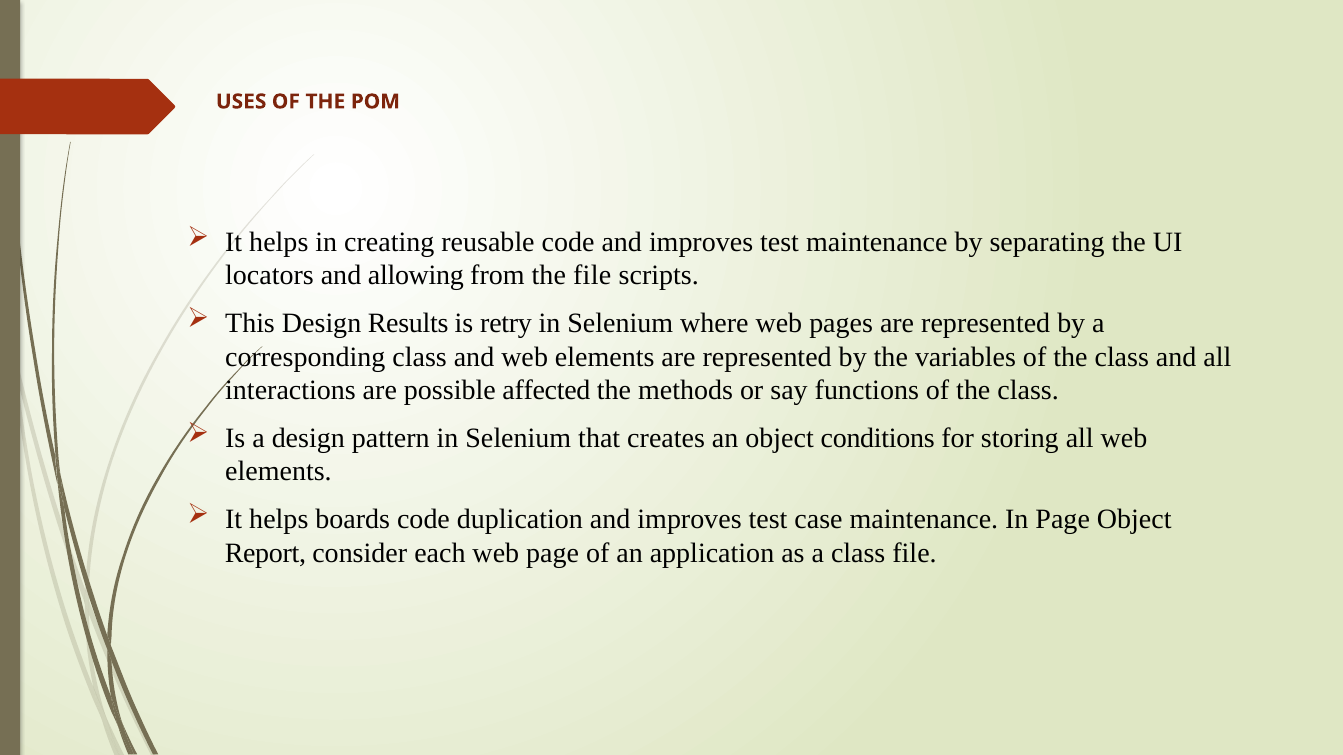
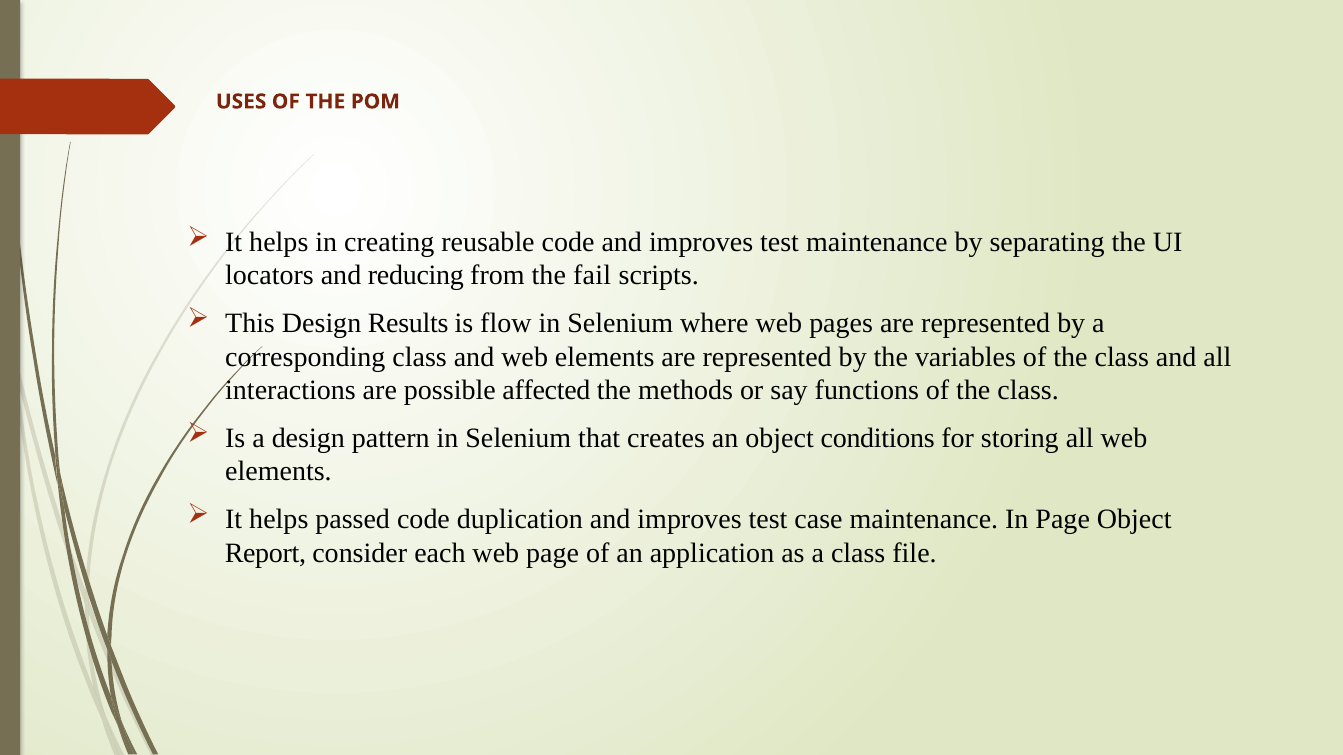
allowing: allowing -> reducing (416, 276)
the file: file -> fail (592, 276)
retry: retry -> flow (506, 323)
boards: boards -> passed (353, 520)
